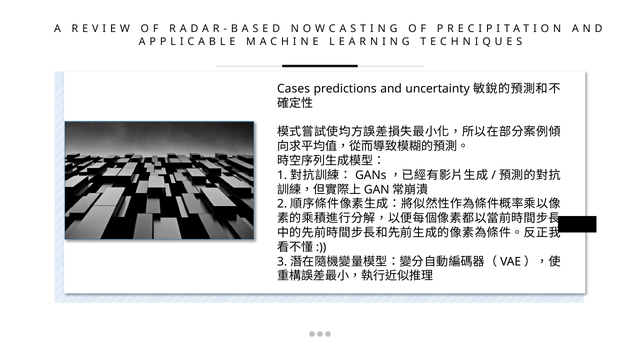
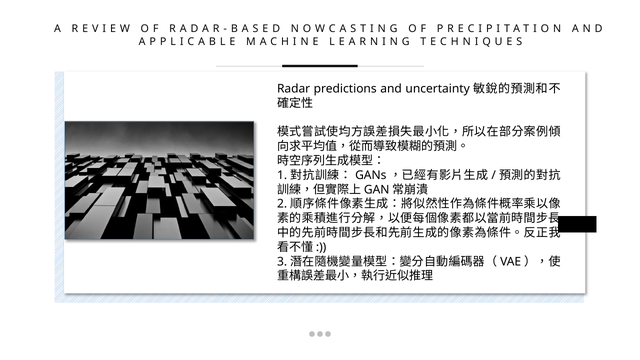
Cases: Cases -> Radar (294, 89)
